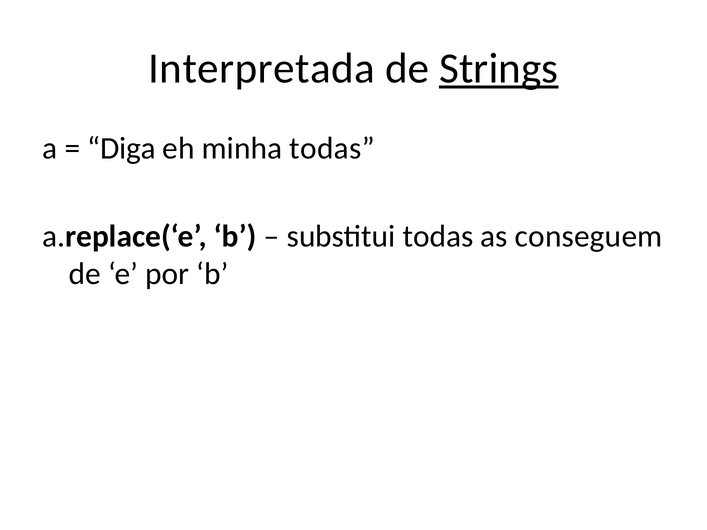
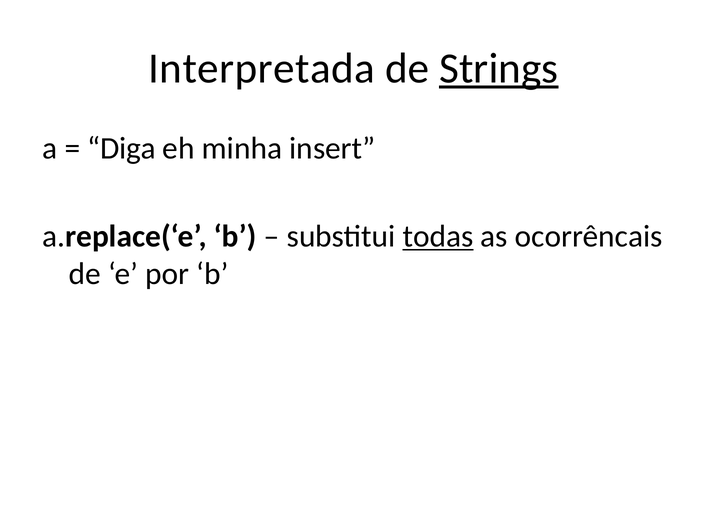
minha todas: todas -> insert (332, 148)
todas underline: none -> present (438, 236)
conseguem: conseguem -> ocorrêncais (589, 236)
